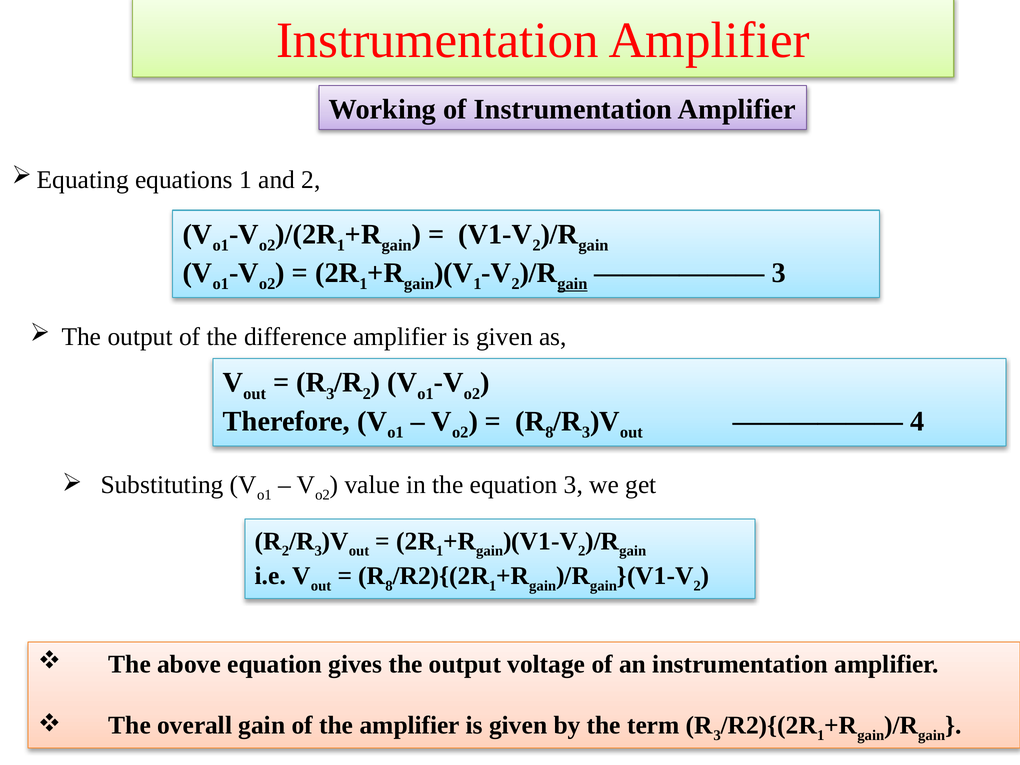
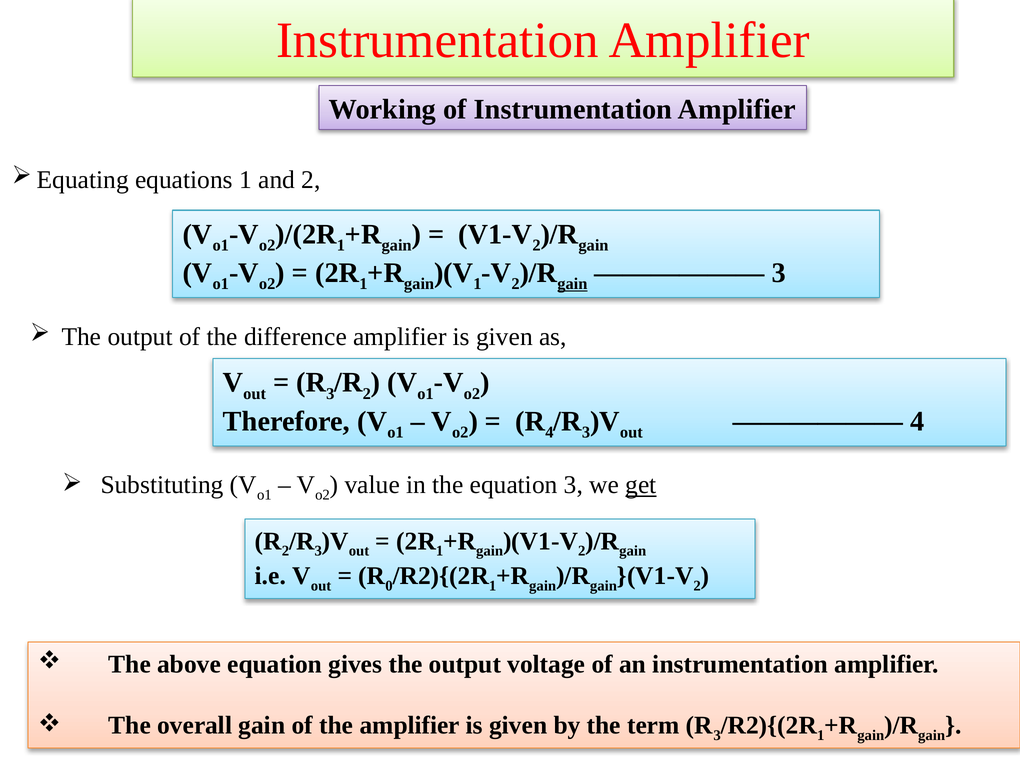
8: 8 -> 4 (549, 432)
get underline: none -> present (641, 485)
8: 8 -> 0 (389, 586)
